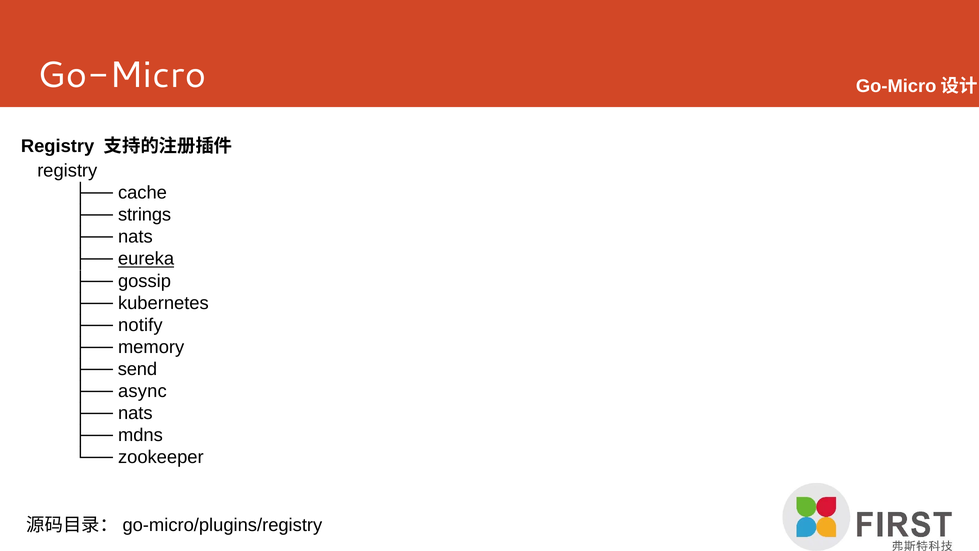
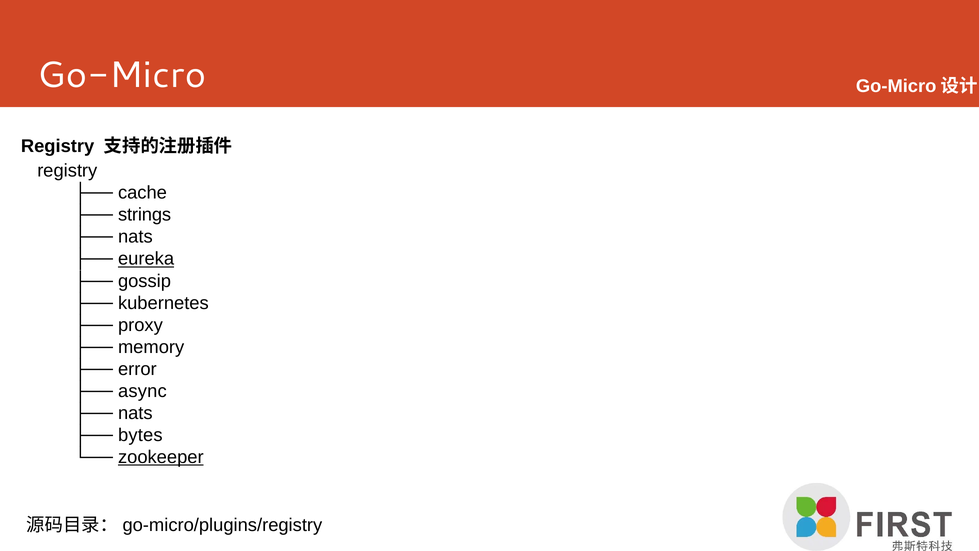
notify: notify -> proxy (140, 325)
send: send -> error (137, 369)
mdns: mdns -> bytes (140, 435)
zookeeper underline: none -> present (161, 457)
